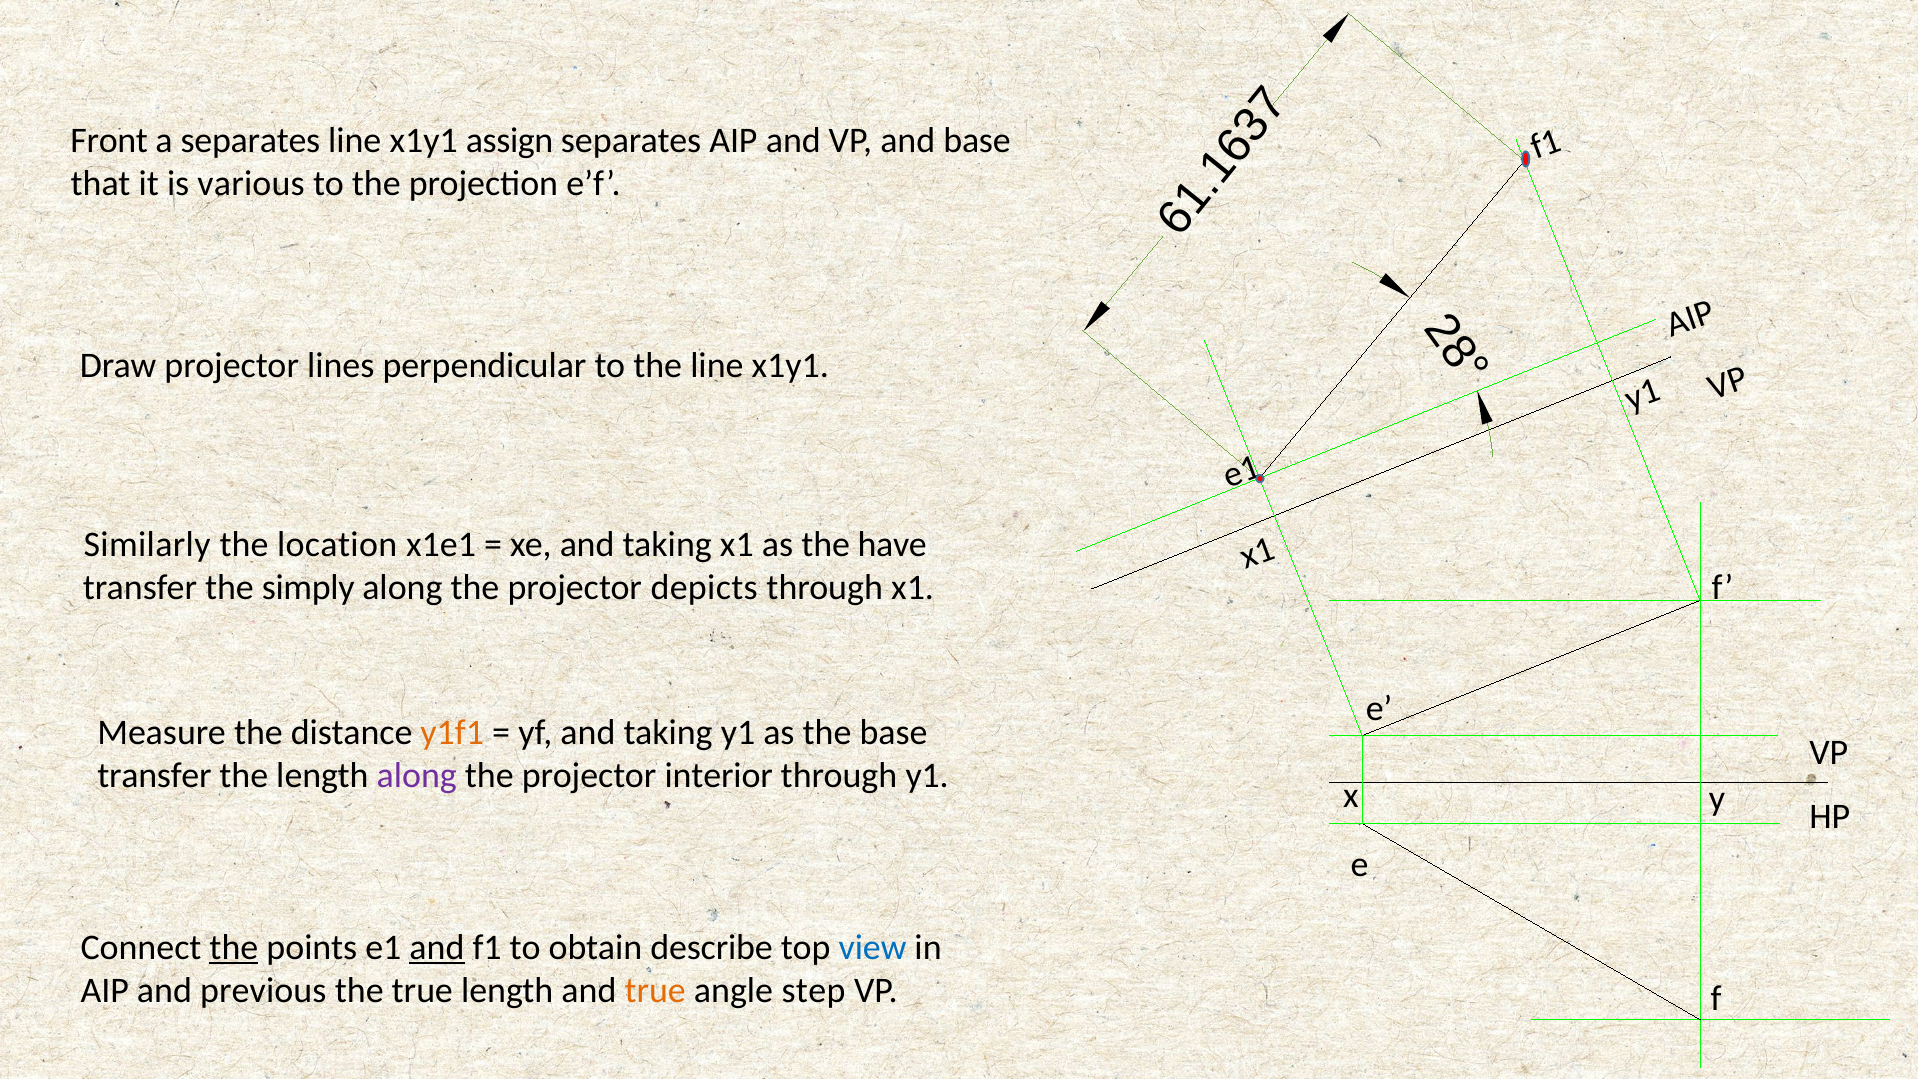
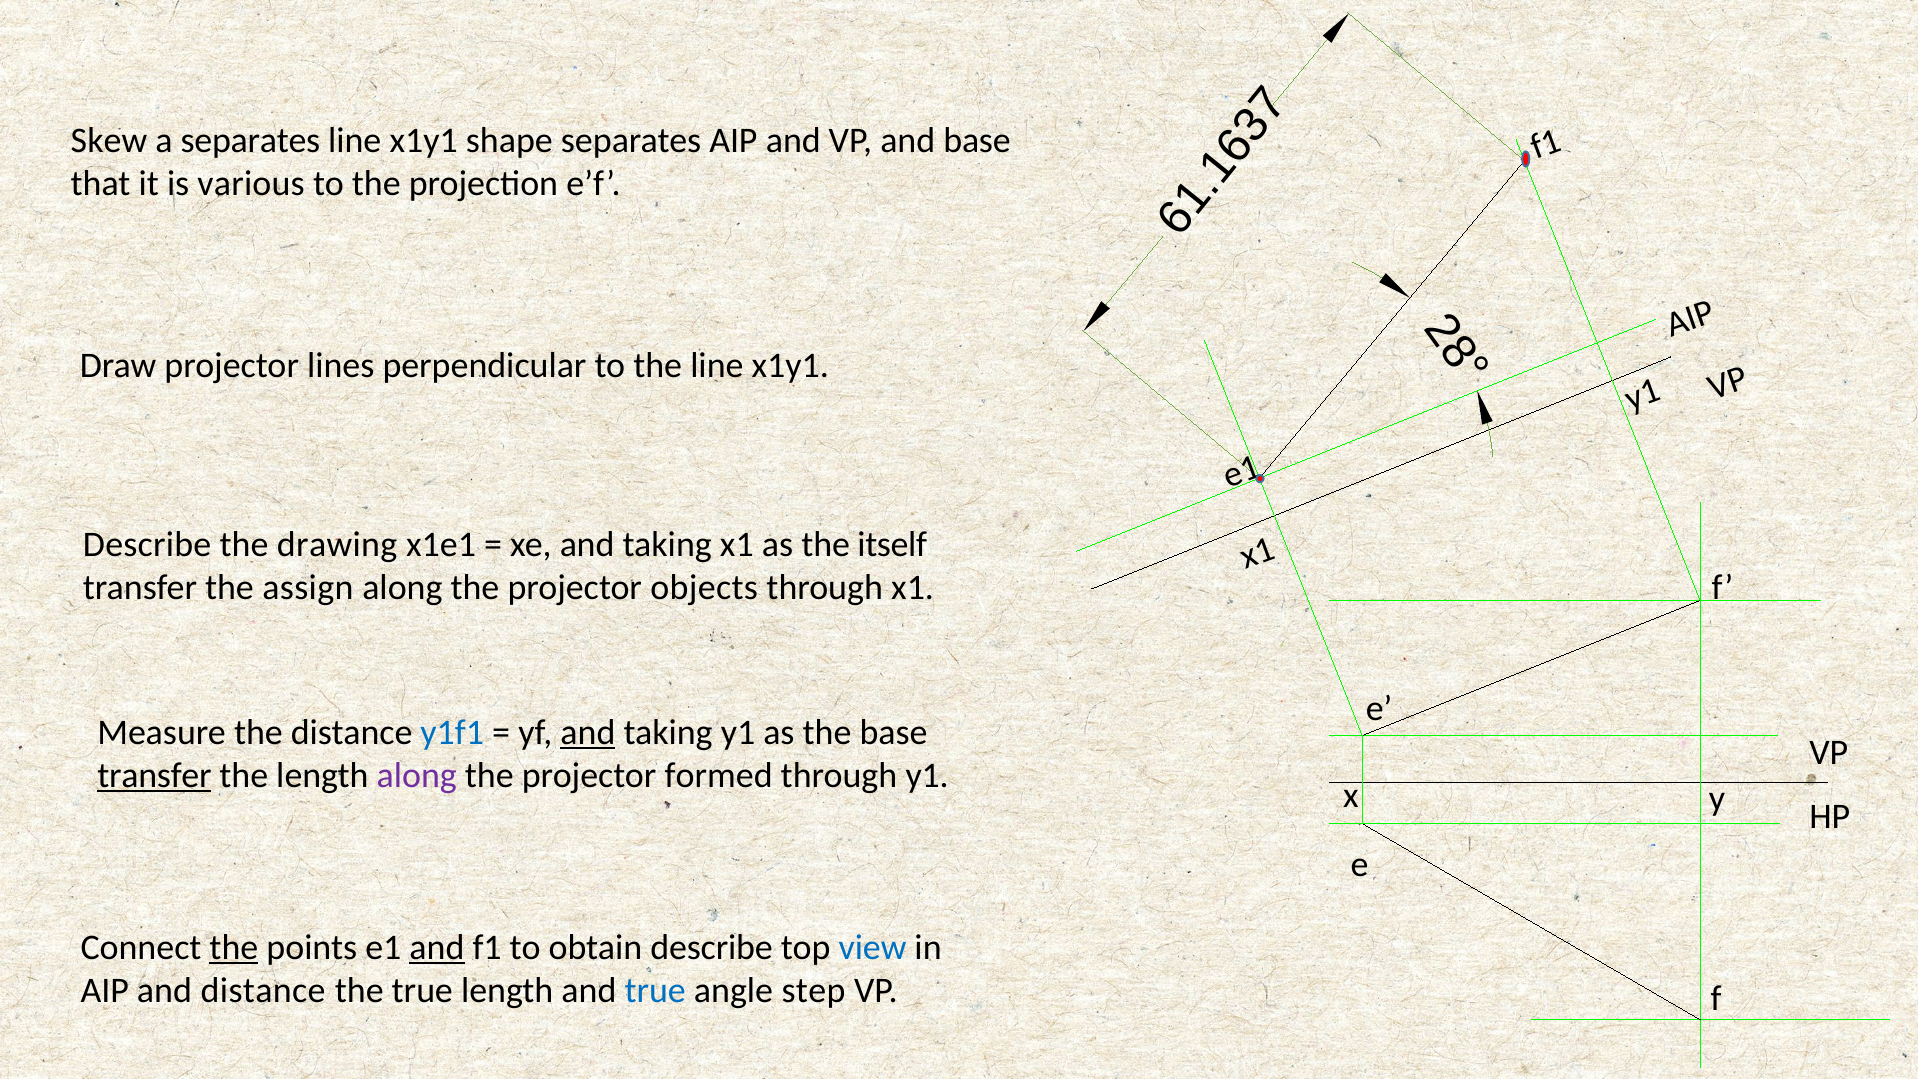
Front: Front -> Skew (109, 140)
assign: assign -> shape (509, 140)
Similarly: Similarly -> Describe (147, 545)
location: location -> drawing (337, 545)
have: have -> itself (892, 545)
simply: simply -> assign (308, 588)
depicts: depicts -> objects (704, 588)
y1f1 colour: orange -> blue (452, 732)
and underline: none -> present (588, 732)
transfer underline: none -> present (154, 775)
interior: interior -> formed (719, 775)
and previous: previous -> distance (263, 990)
true colour: orange -> blue (655, 990)
